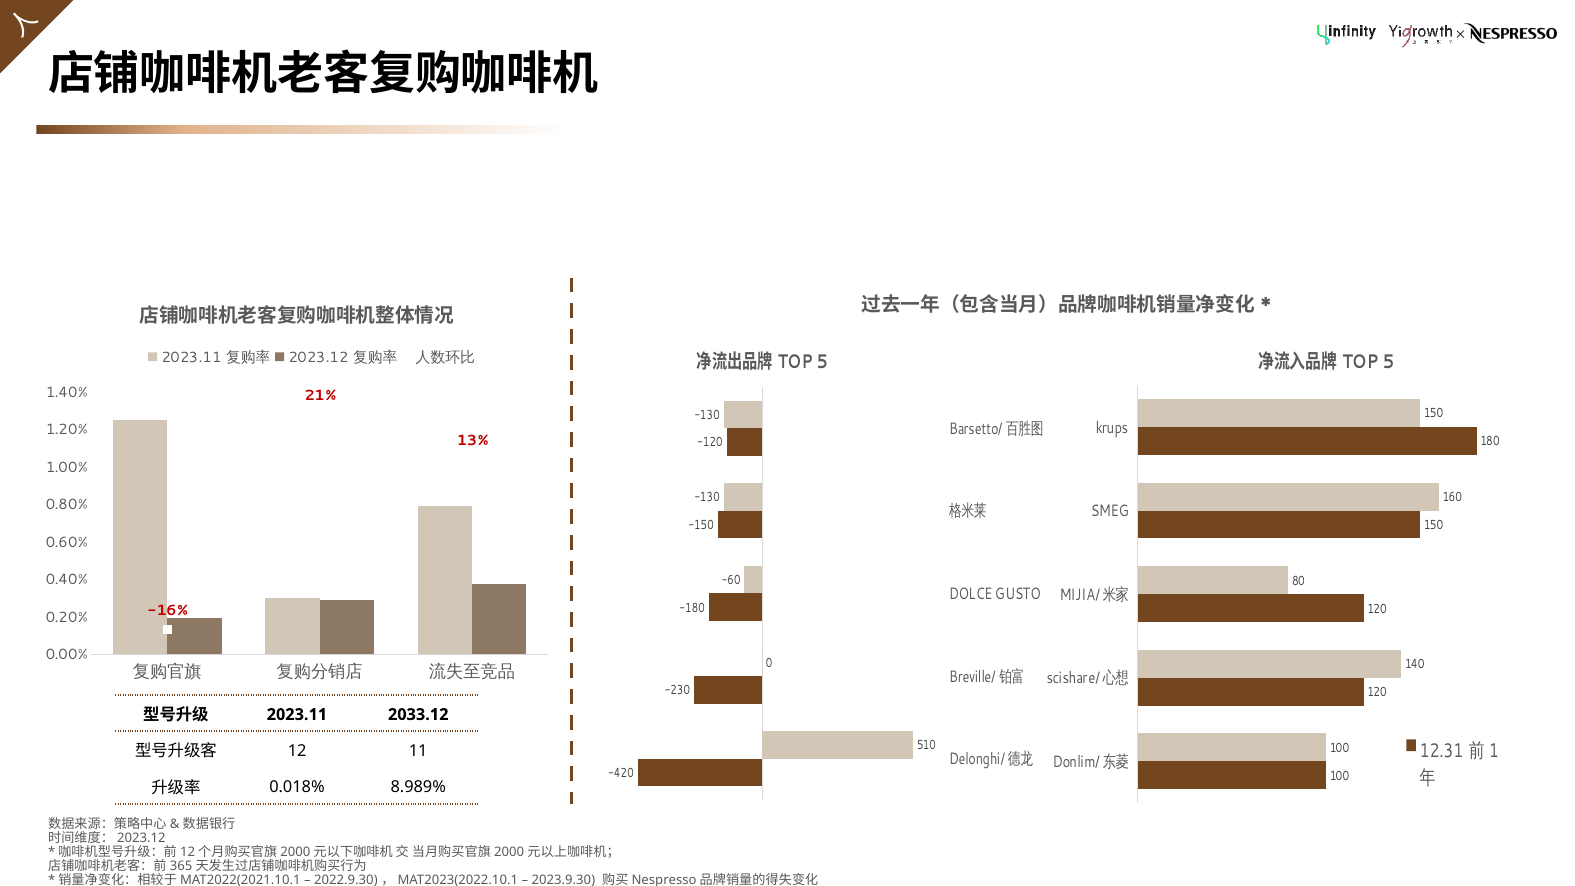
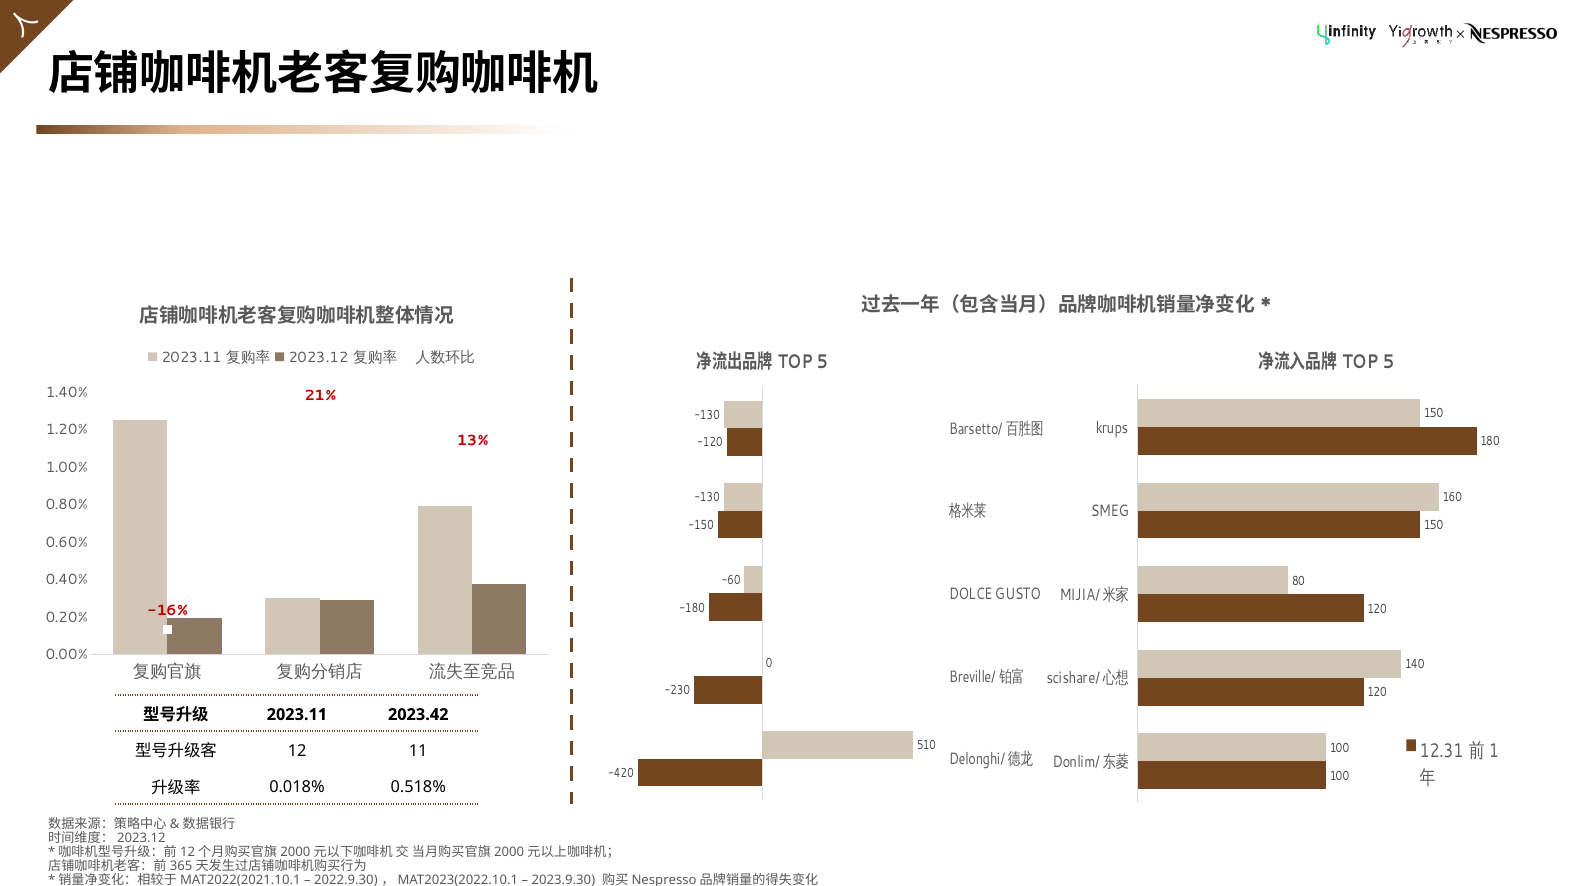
2033.12: 2033.12 -> 2023.42 (418, 714)
8.989%: 8.989% -> 0.518% (418, 787)
